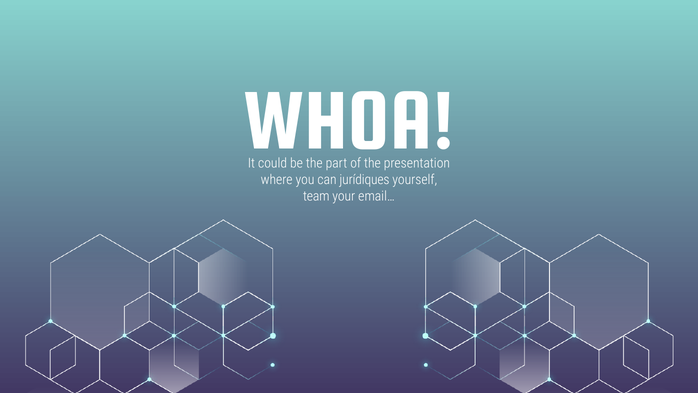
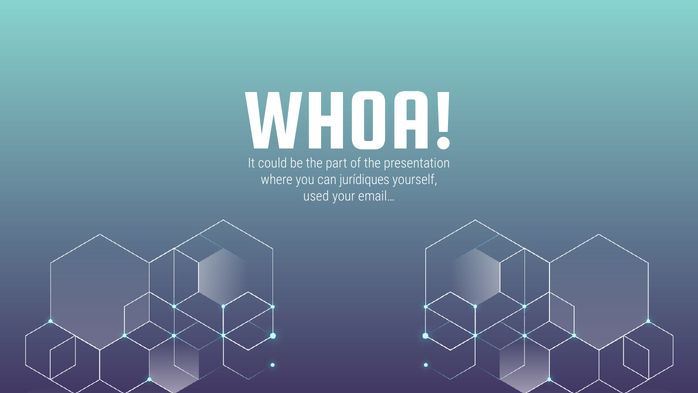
team: team -> used (316, 196)
